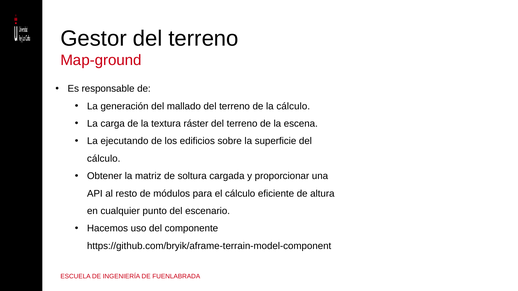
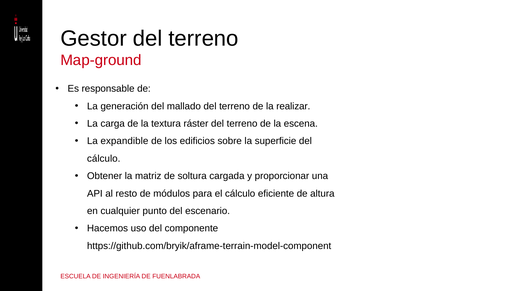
la cálculo: cálculo -> realizar (293, 106)
ejecutando: ejecutando -> expandible (124, 141)
